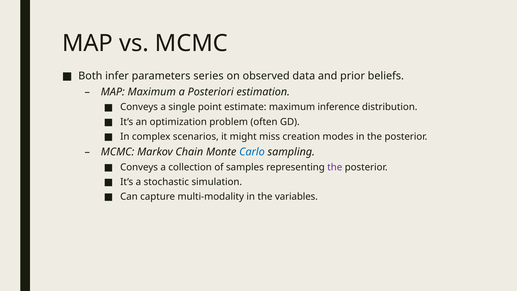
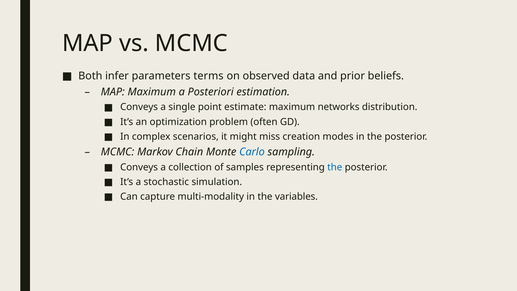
series: series -> terms (208, 76)
inference: inference -> networks (339, 107)
the colour: purple -> blue (335, 167)
